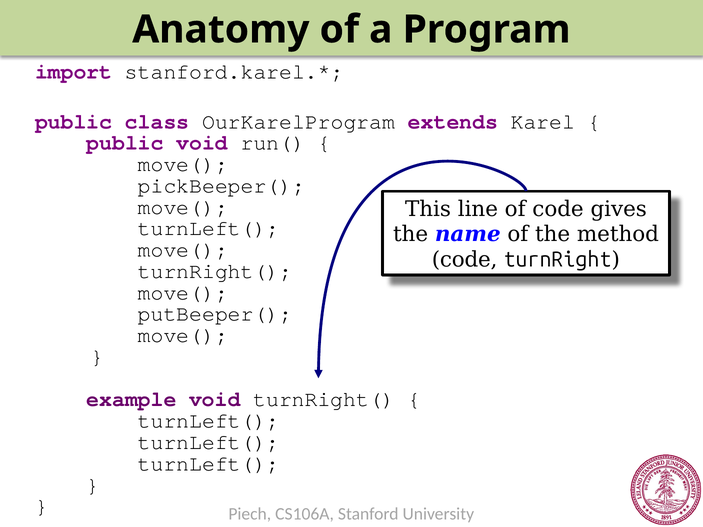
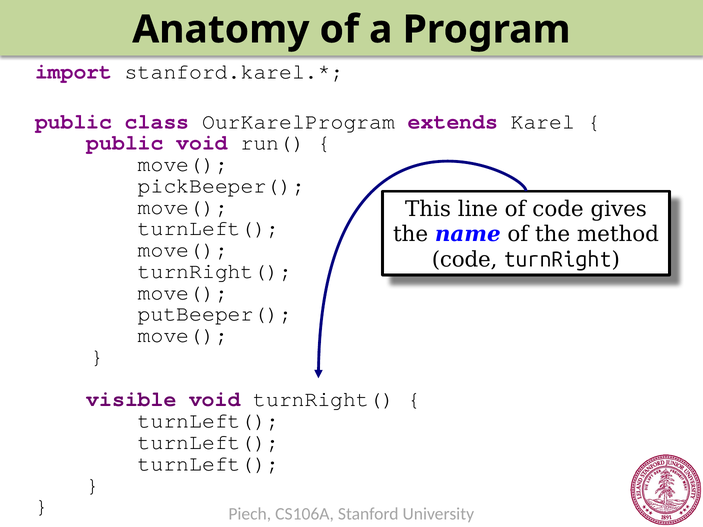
example: example -> visible (131, 400)
